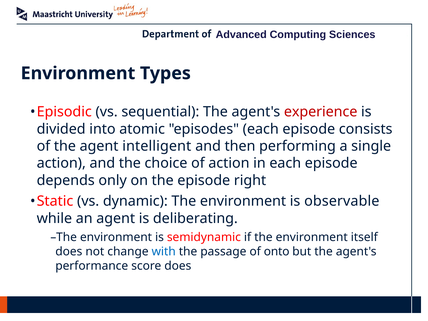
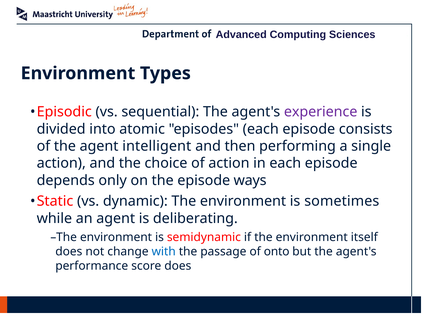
experience colour: red -> purple (321, 112)
right: right -> ways (250, 180)
observable: observable -> sometimes (342, 201)
